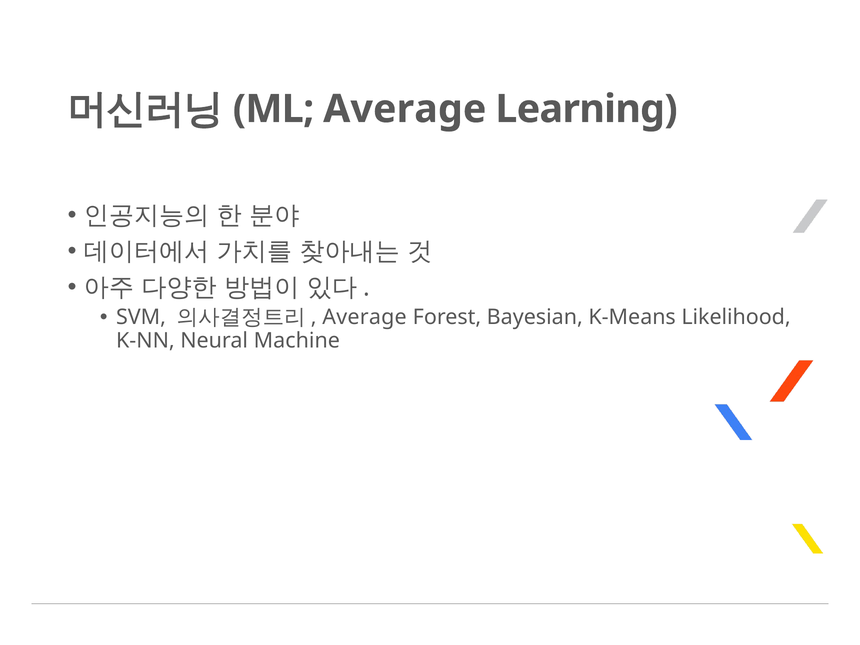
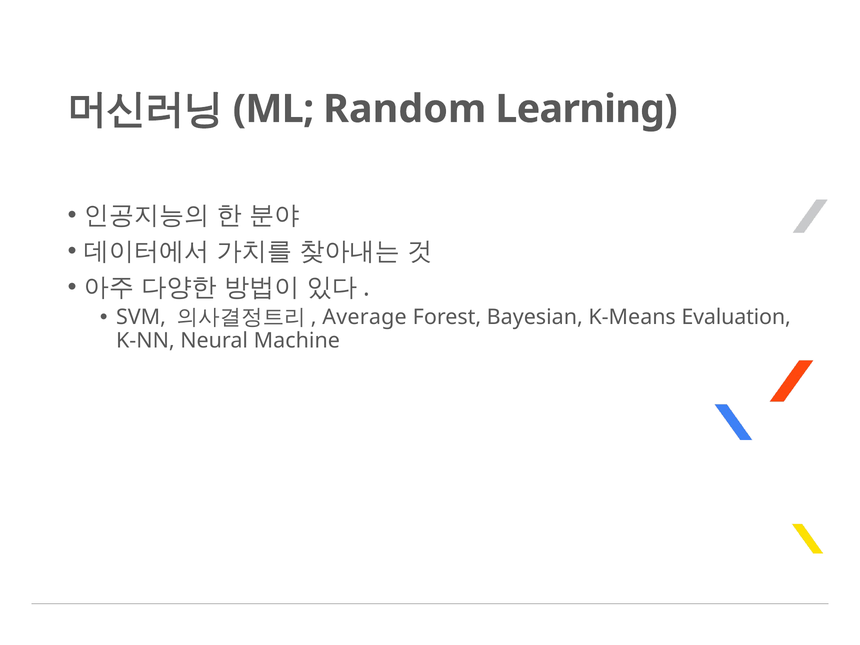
Average: Average -> Random (405, 109)
Likelihood: Likelihood -> Evaluation (736, 317)
